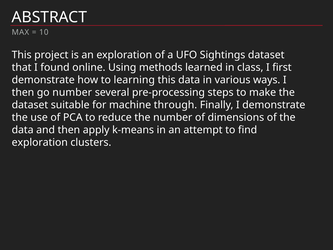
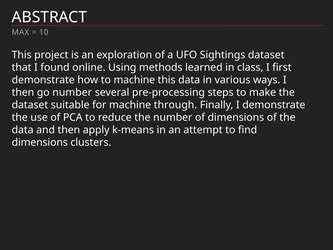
to learning: learning -> machine (134, 80)
exploration: exploration -> dimensions (40, 142)
